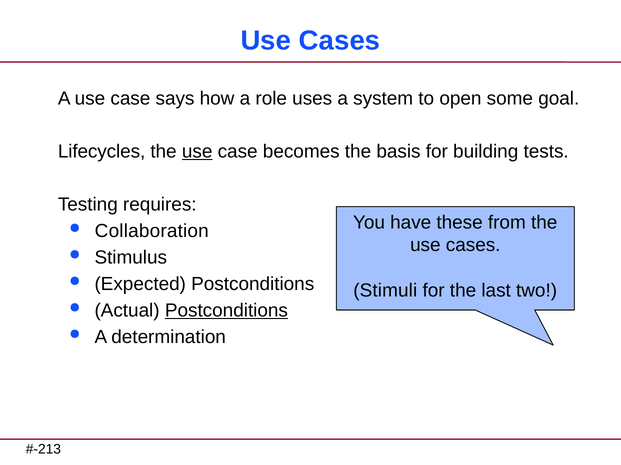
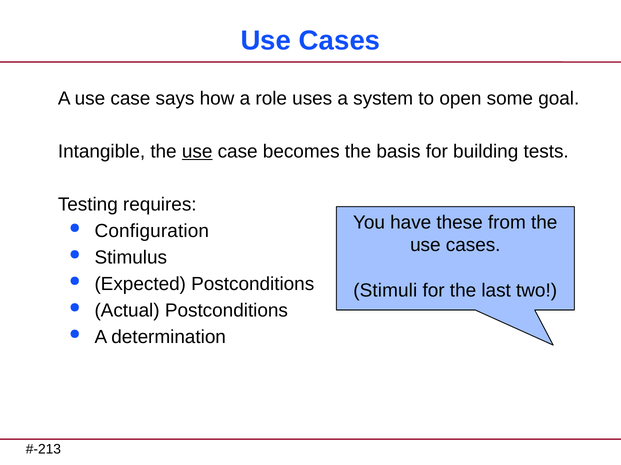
Lifecycles: Lifecycles -> Intangible (102, 152)
Collaboration: Collaboration -> Configuration (152, 231)
Postconditions underline: present -> none (226, 311)
